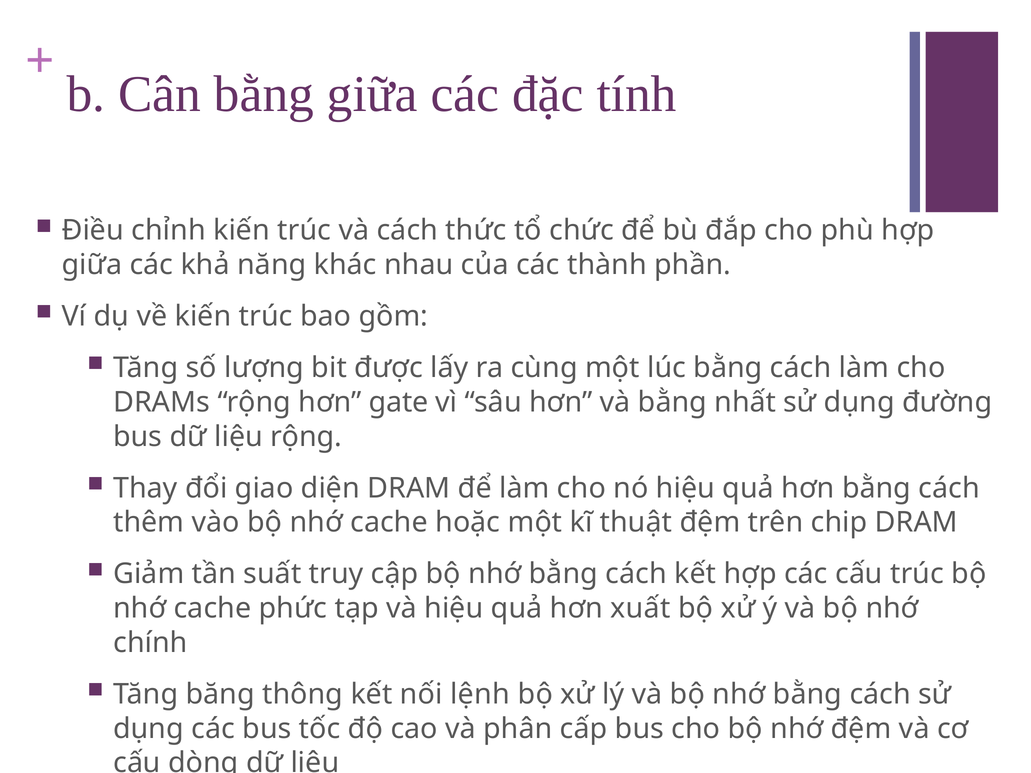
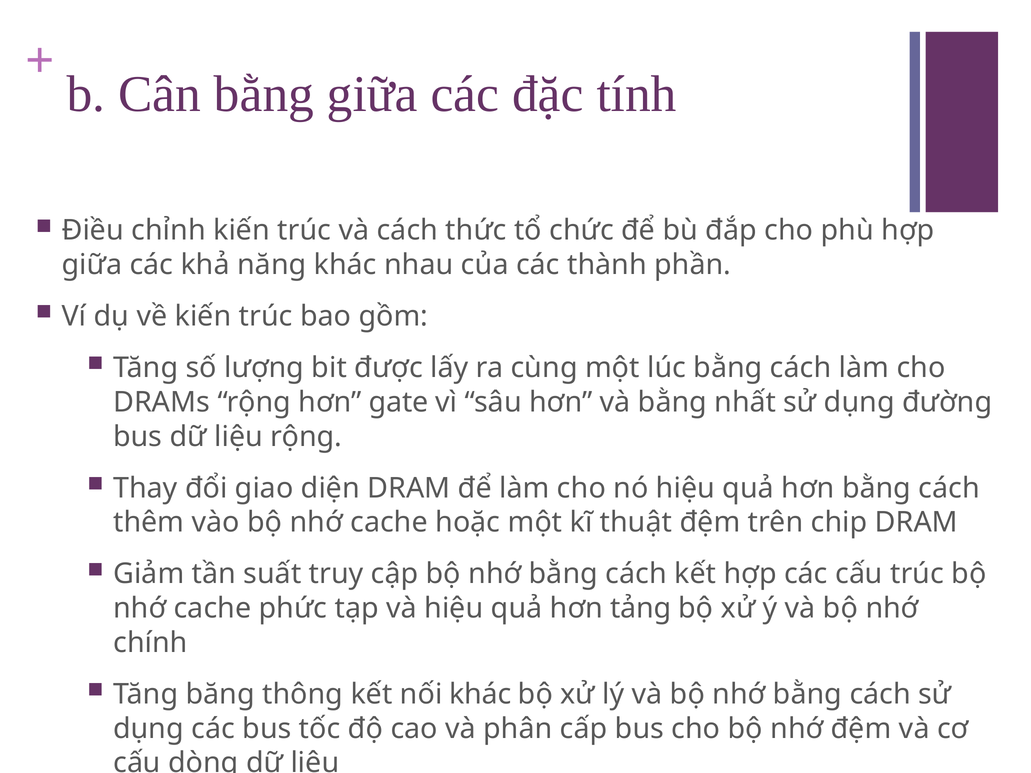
xuất: xuất -> tảng (641, 609)
nối lệnh: lệnh -> khác (480, 695)
